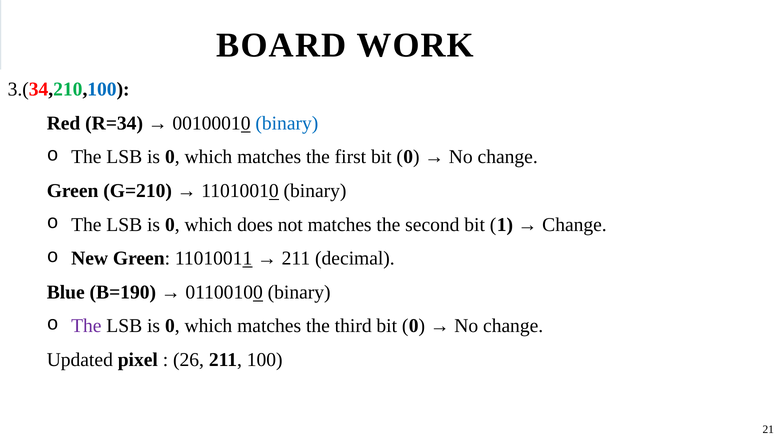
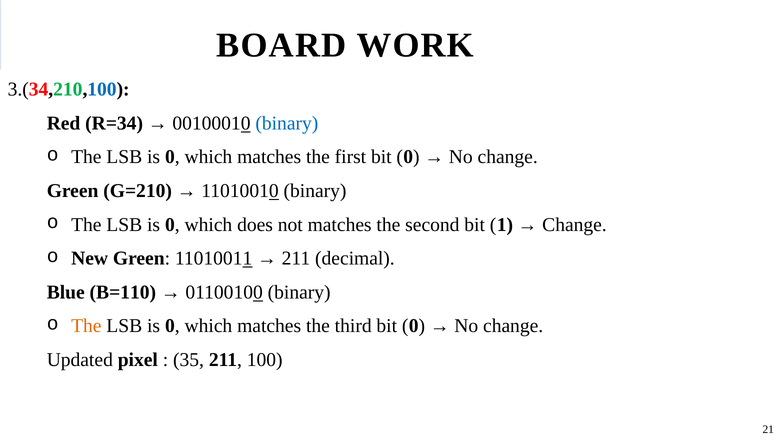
B=190: B=190 -> B=110 (123, 292)
The colour: purple -> orange (86, 326)
26: 26 -> 35 (189, 360)
